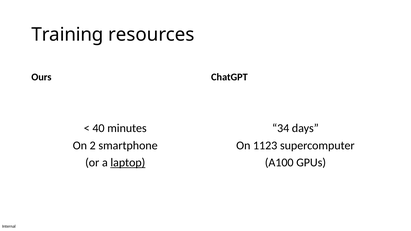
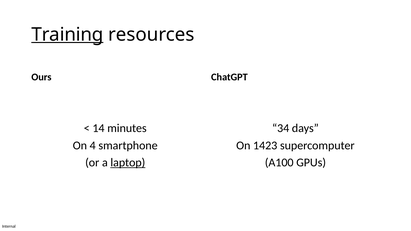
Training underline: none -> present (67, 35)
40: 40 -> 14 (98, 128)
2: 2 -> 4 (93, 146)
1123: 1123 -> 1423 (265, 146)
